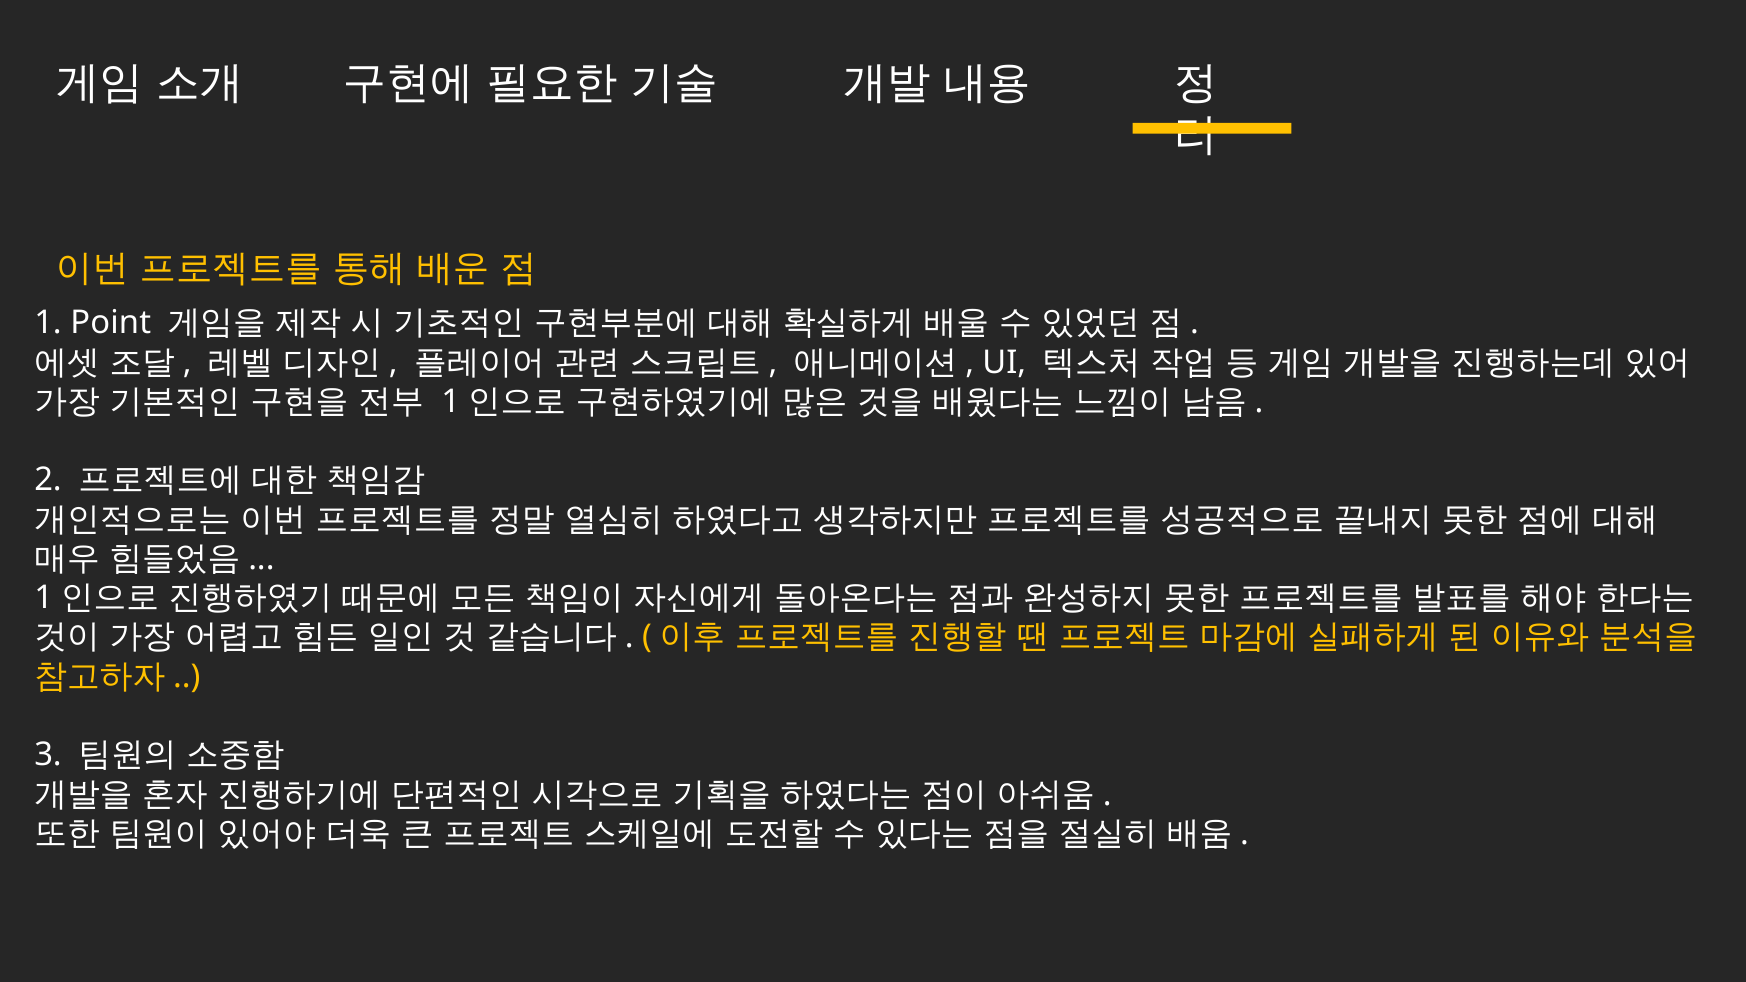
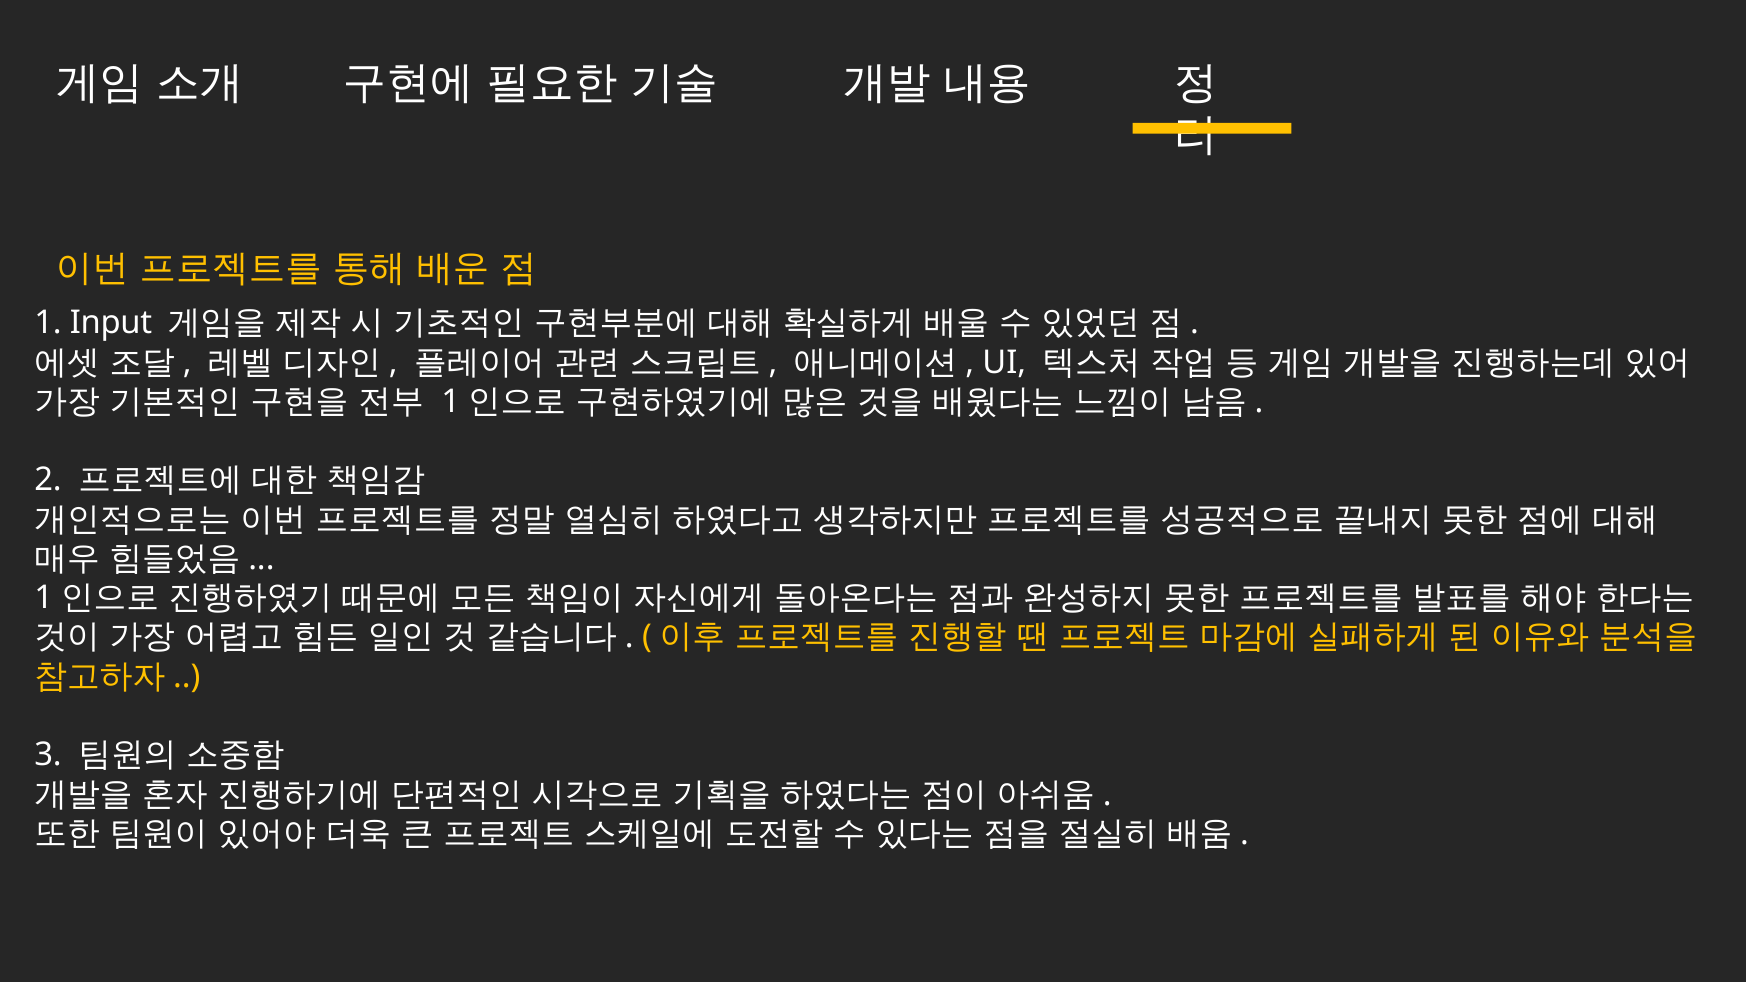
Point: Point -> Input (111, 323)
